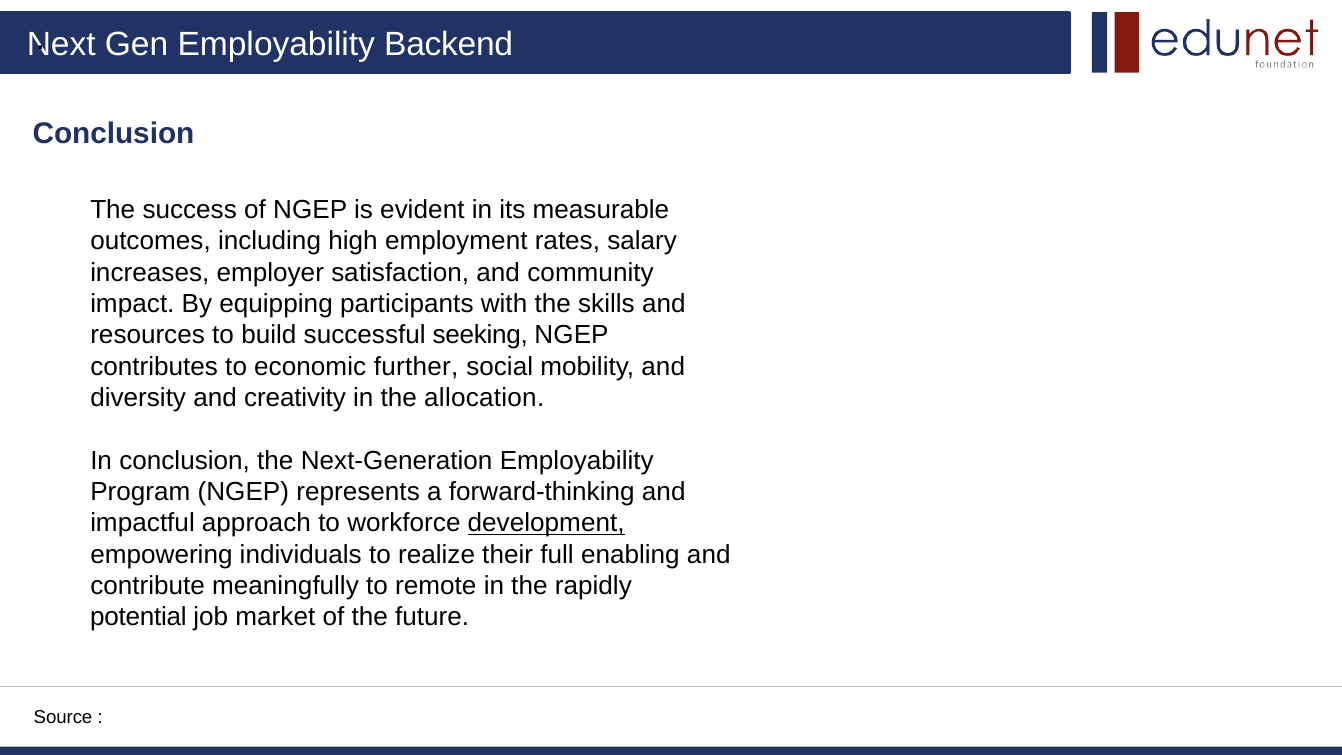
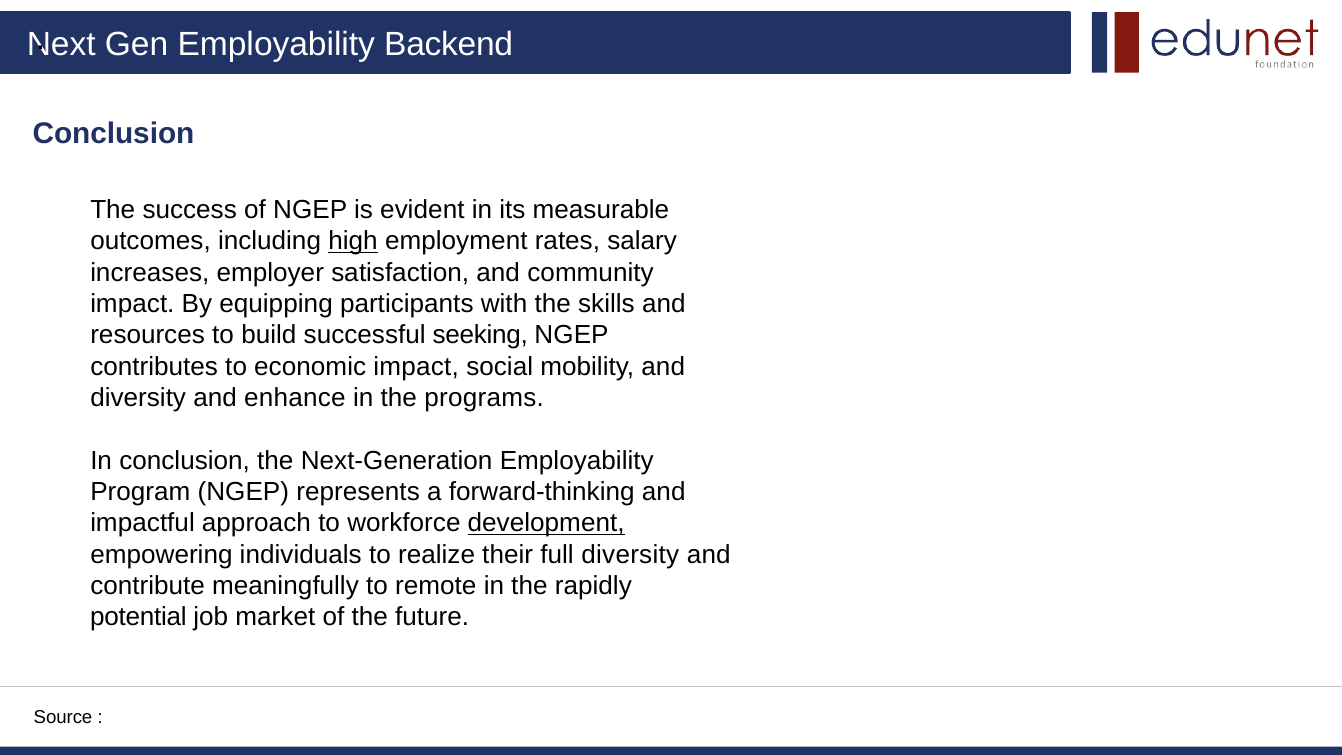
high underline: none -> present (353, 241)
economic further: further -> impact (416, 366)
creativity: creativity -> enhance (295, 398)
allocation: allocation -> programs (484, 398)
full enabling: enabling -> diversity (630, 554)
